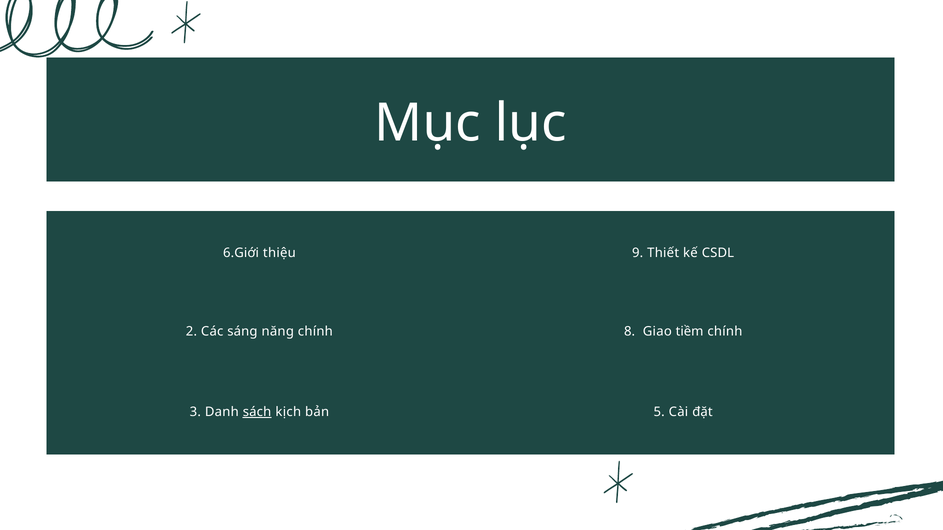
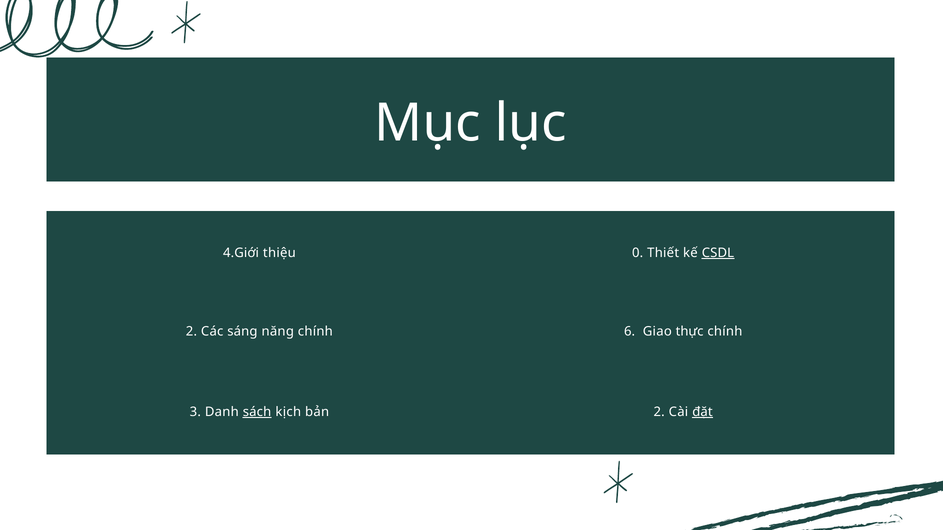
6.Giới: 6.Giới -> 4.Giới (241, 253)
9: 9 -> 0 (638, 253)
CSDL underline: none -> present (718, 253)
8: 8 -> 6 (630, 331)
tiềm: tiềm -> thực (690, 331)
bản 5: 5 -> 2 (659, 412)
đặt underline: none -> present (702, 412)
